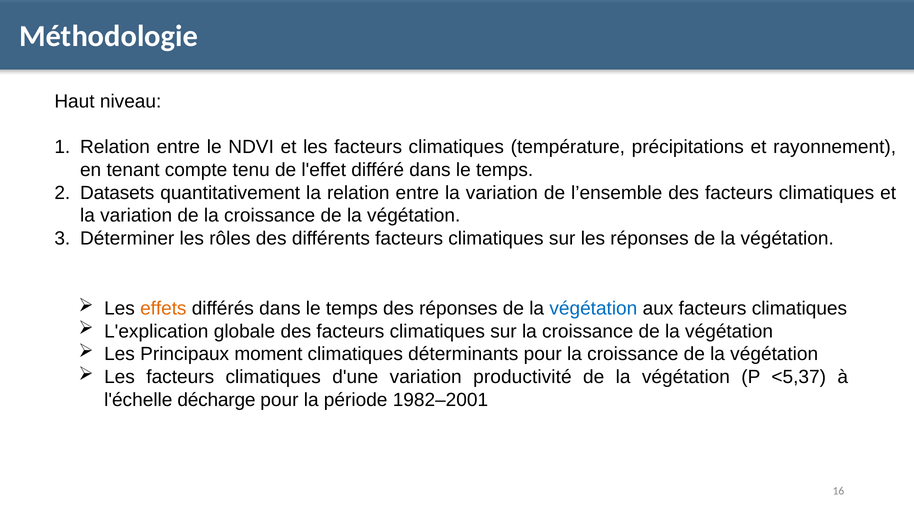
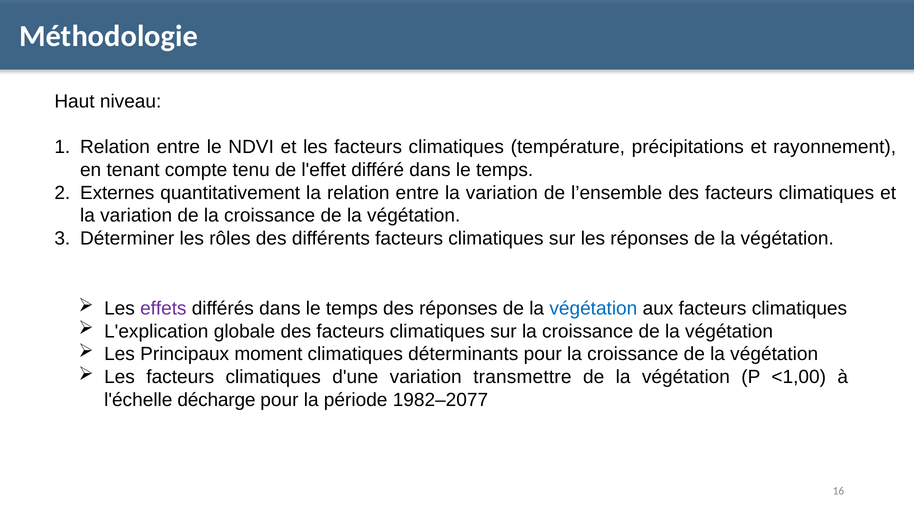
Datasets: Datasets -> Externes (117, 193)
effets colour: orange -> purple (163, 308)
productivité: productivité -> transmettre (522, 377)
<5,37: <5,37 -> <1,00 (799, 377)
1982–2001: 1982–2001 -> 1982–2077 (440, 400)
